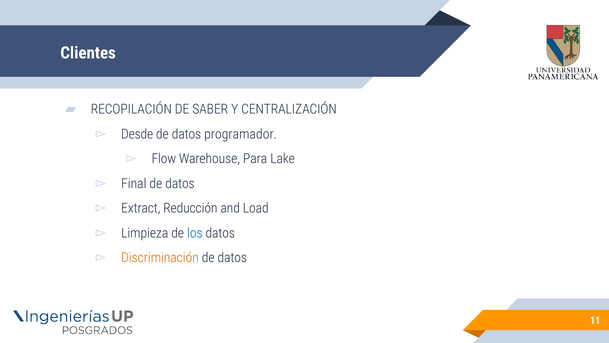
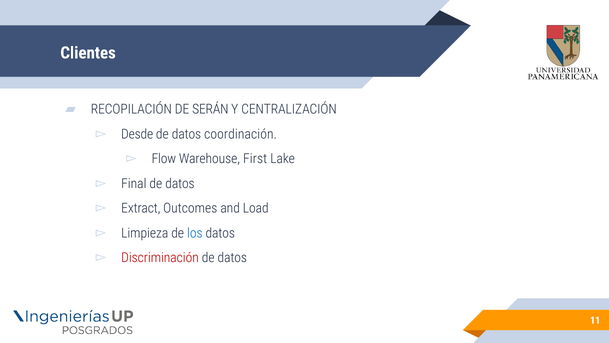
SABER: SABER -> SERÁN (210, 109)
programador: programador -> coordinación (241, 134)
Para: Para -> First (255, 159)
Reducción: Reducción -> Outcomes (190, 208)
Discriminación colour: orange -> red (160, 258)
